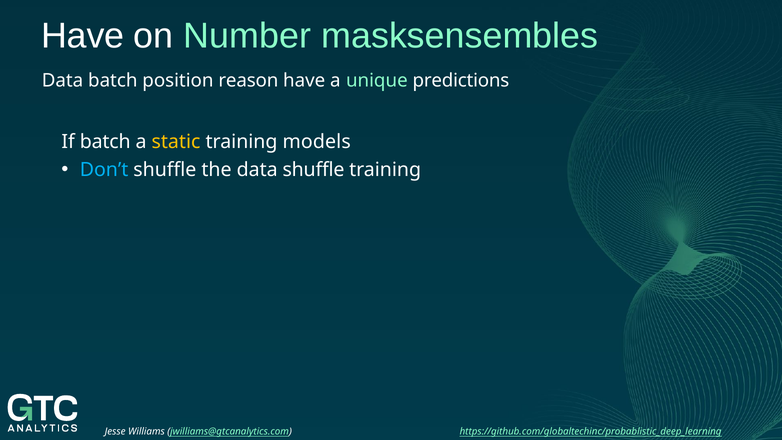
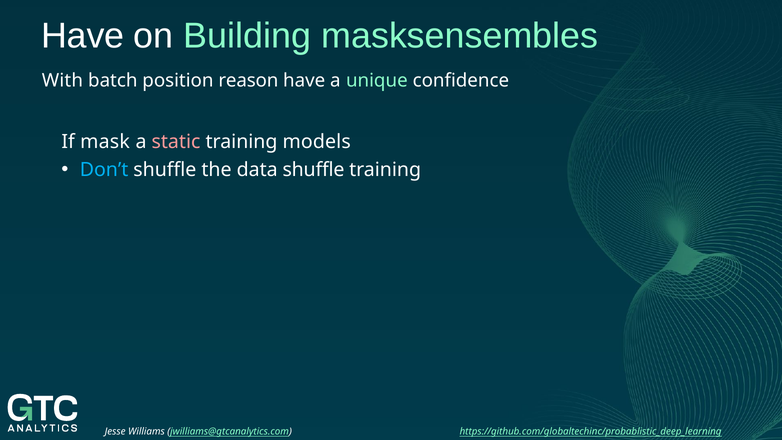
Number: Number -> Building (247, 36)
Data: Data -> With (62, 81)
predictions: predictions -> confidence (461, 81)
If batch: batch -> mask (105, 142)
static colour: yellow -> pink (176, 142)
